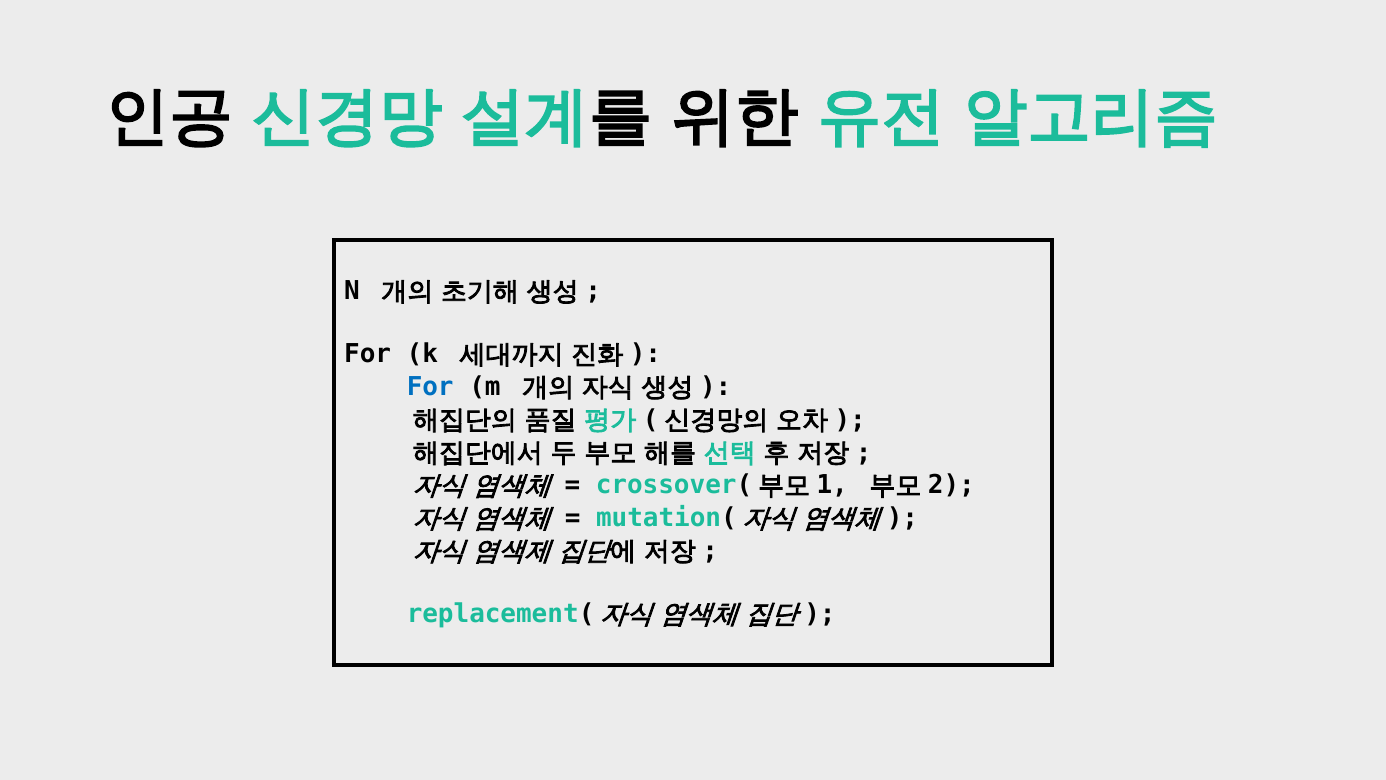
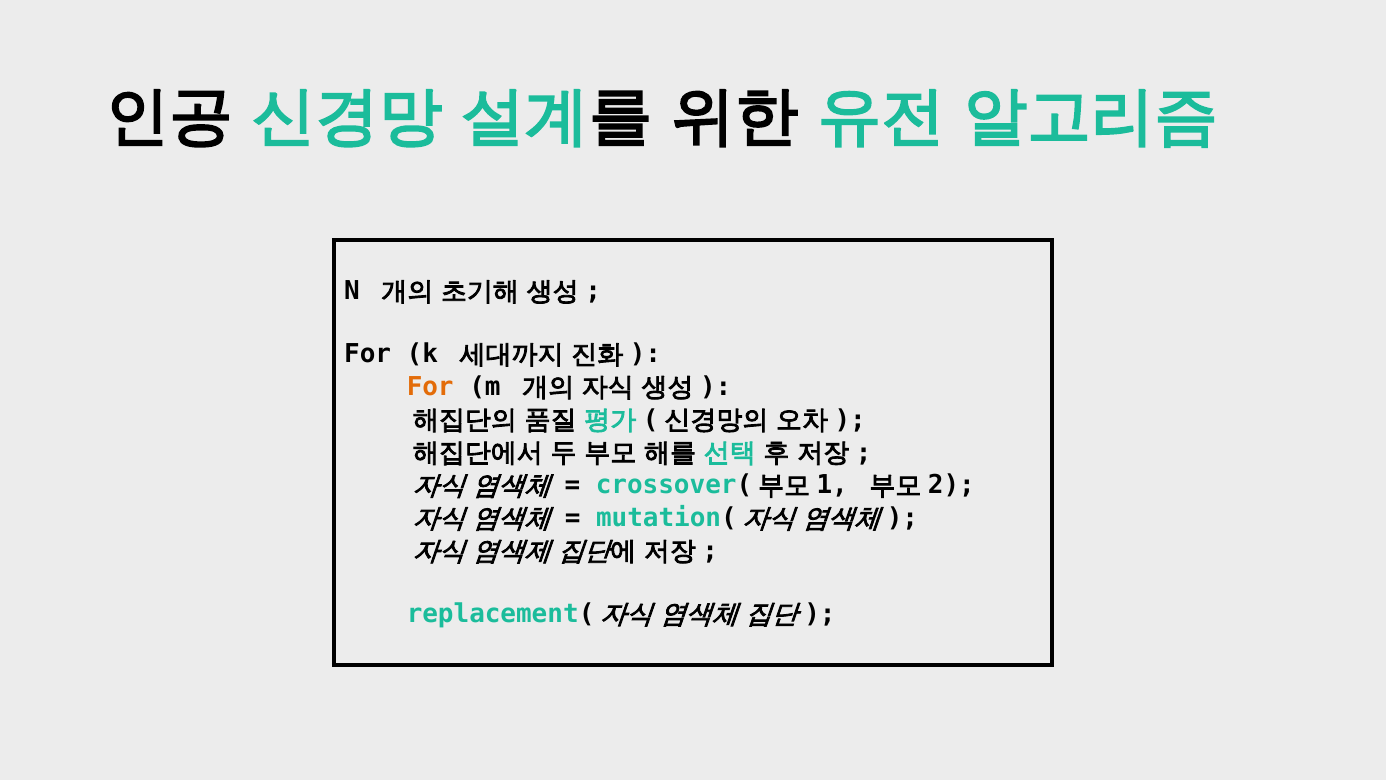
For colour: blue -> orange (430, 387)
